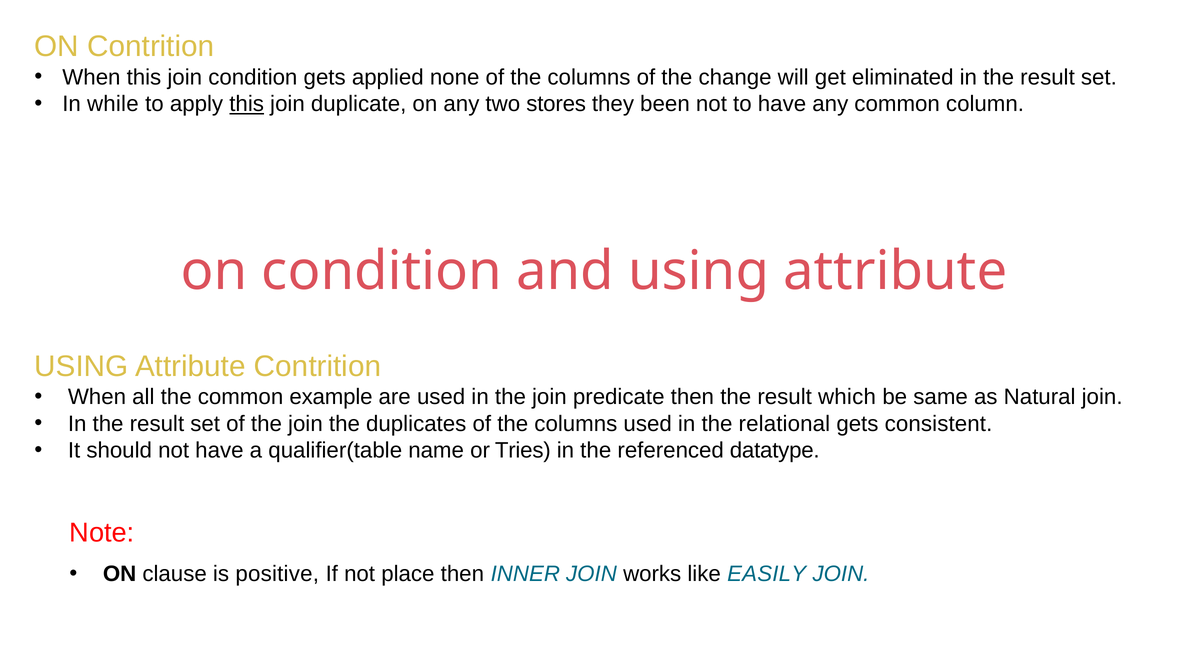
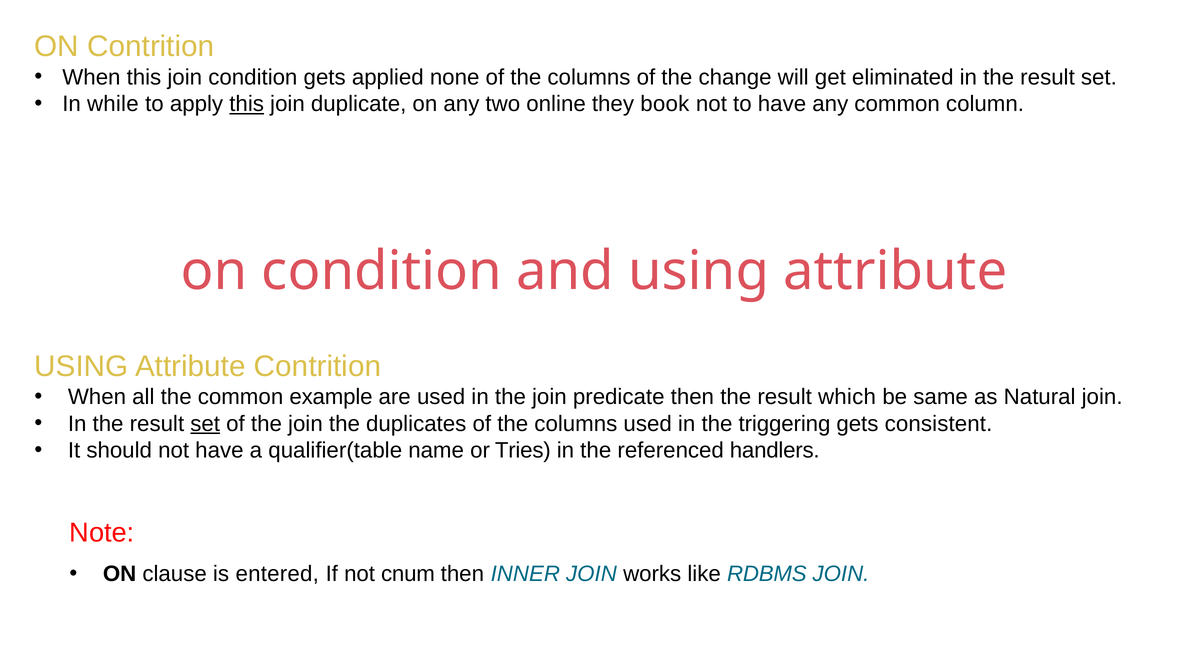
stores: stores -> online (556, 104)
been: been -> book (665, 104)
set underline: none -> present (205, 424)
relational: relational -> triggering (785, 424)
datatype: datatype -> handlers (775, 450)
positive: positive -> entered (277, 574)
place: place -> cnum (408, 574)
EASILY: EASILY -> RDBMS (767, 574)
